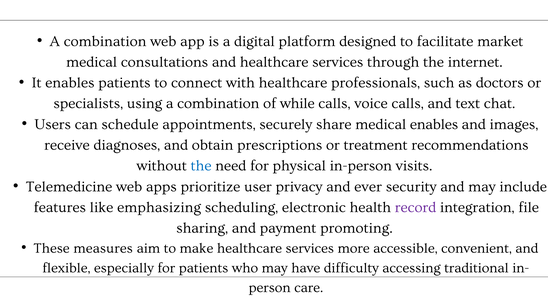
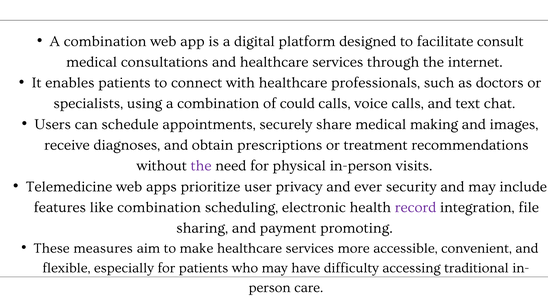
market: market -> consult (500, 41)
while: while -> could (297, 103)
medical enables: enables -> making (434, 124)
the colour: blue -> purple (201, 166)
like emphasizing: emphasizing -> combination (159, 207)
